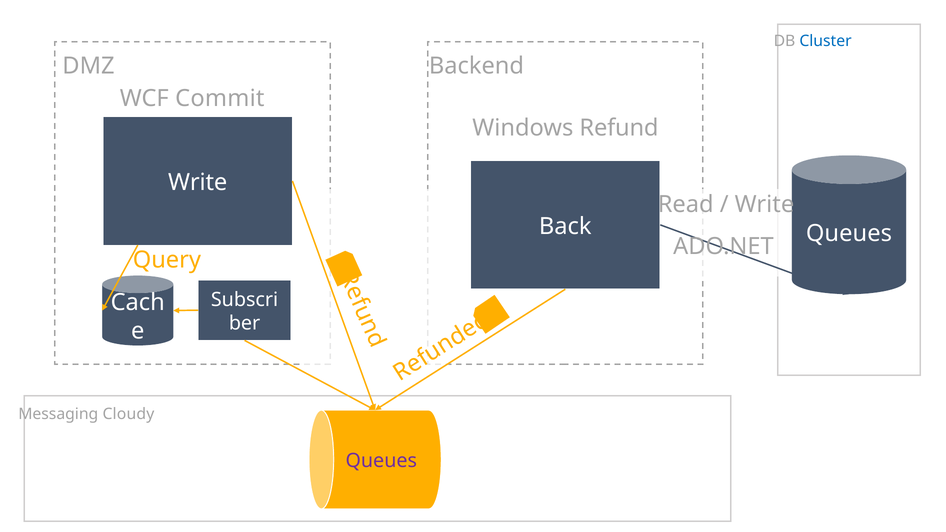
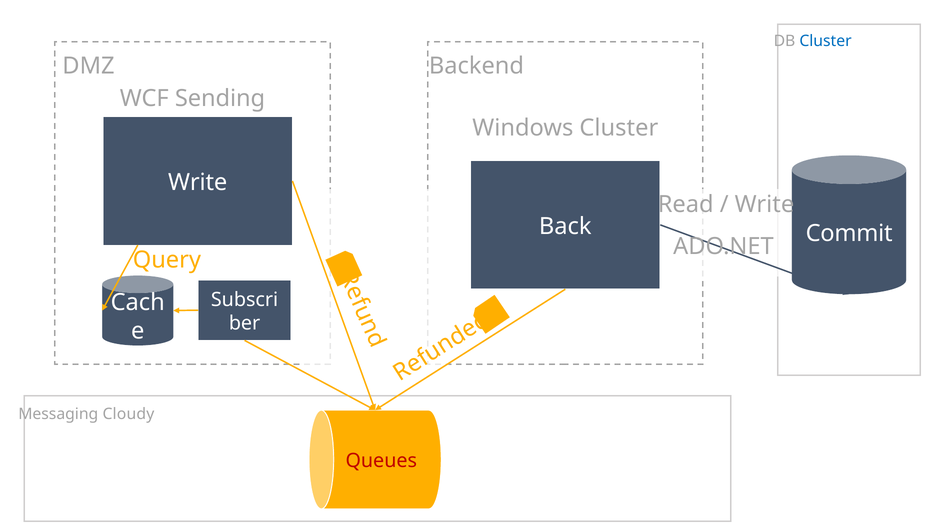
Commit: Commit -> Sending (220, 98)
Windows Refund: Refund -> Cluster (619, 128)
Queues: Queues -> Commit (849, 234)
Queues colour: purple -> red (381, 461)
